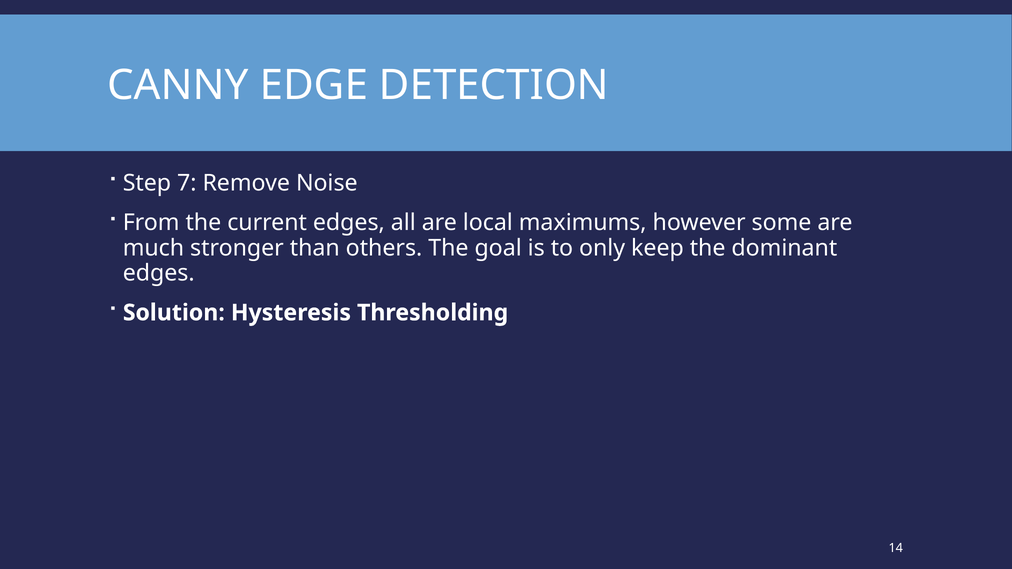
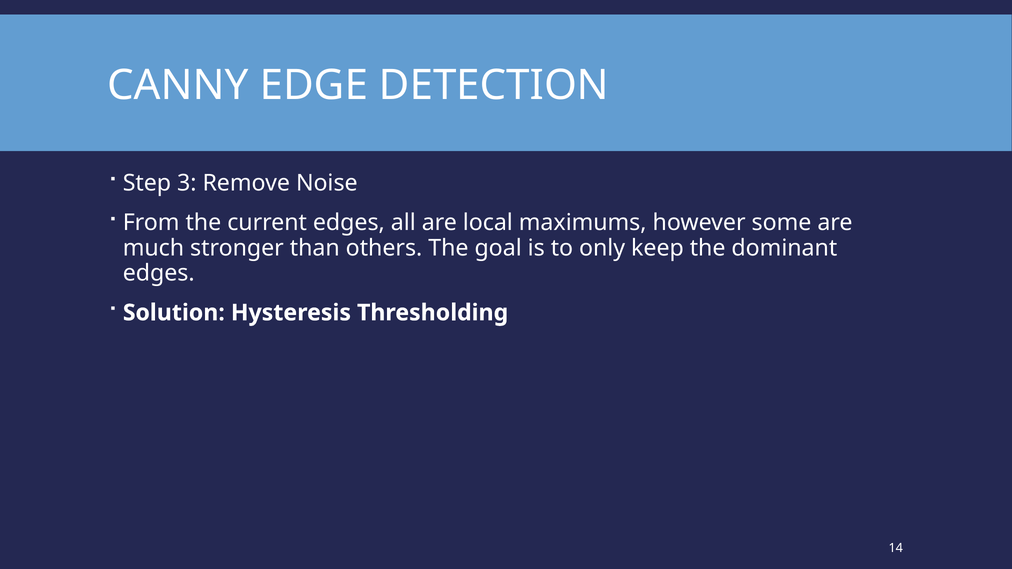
7: 7 -> 3 (187, 183)
